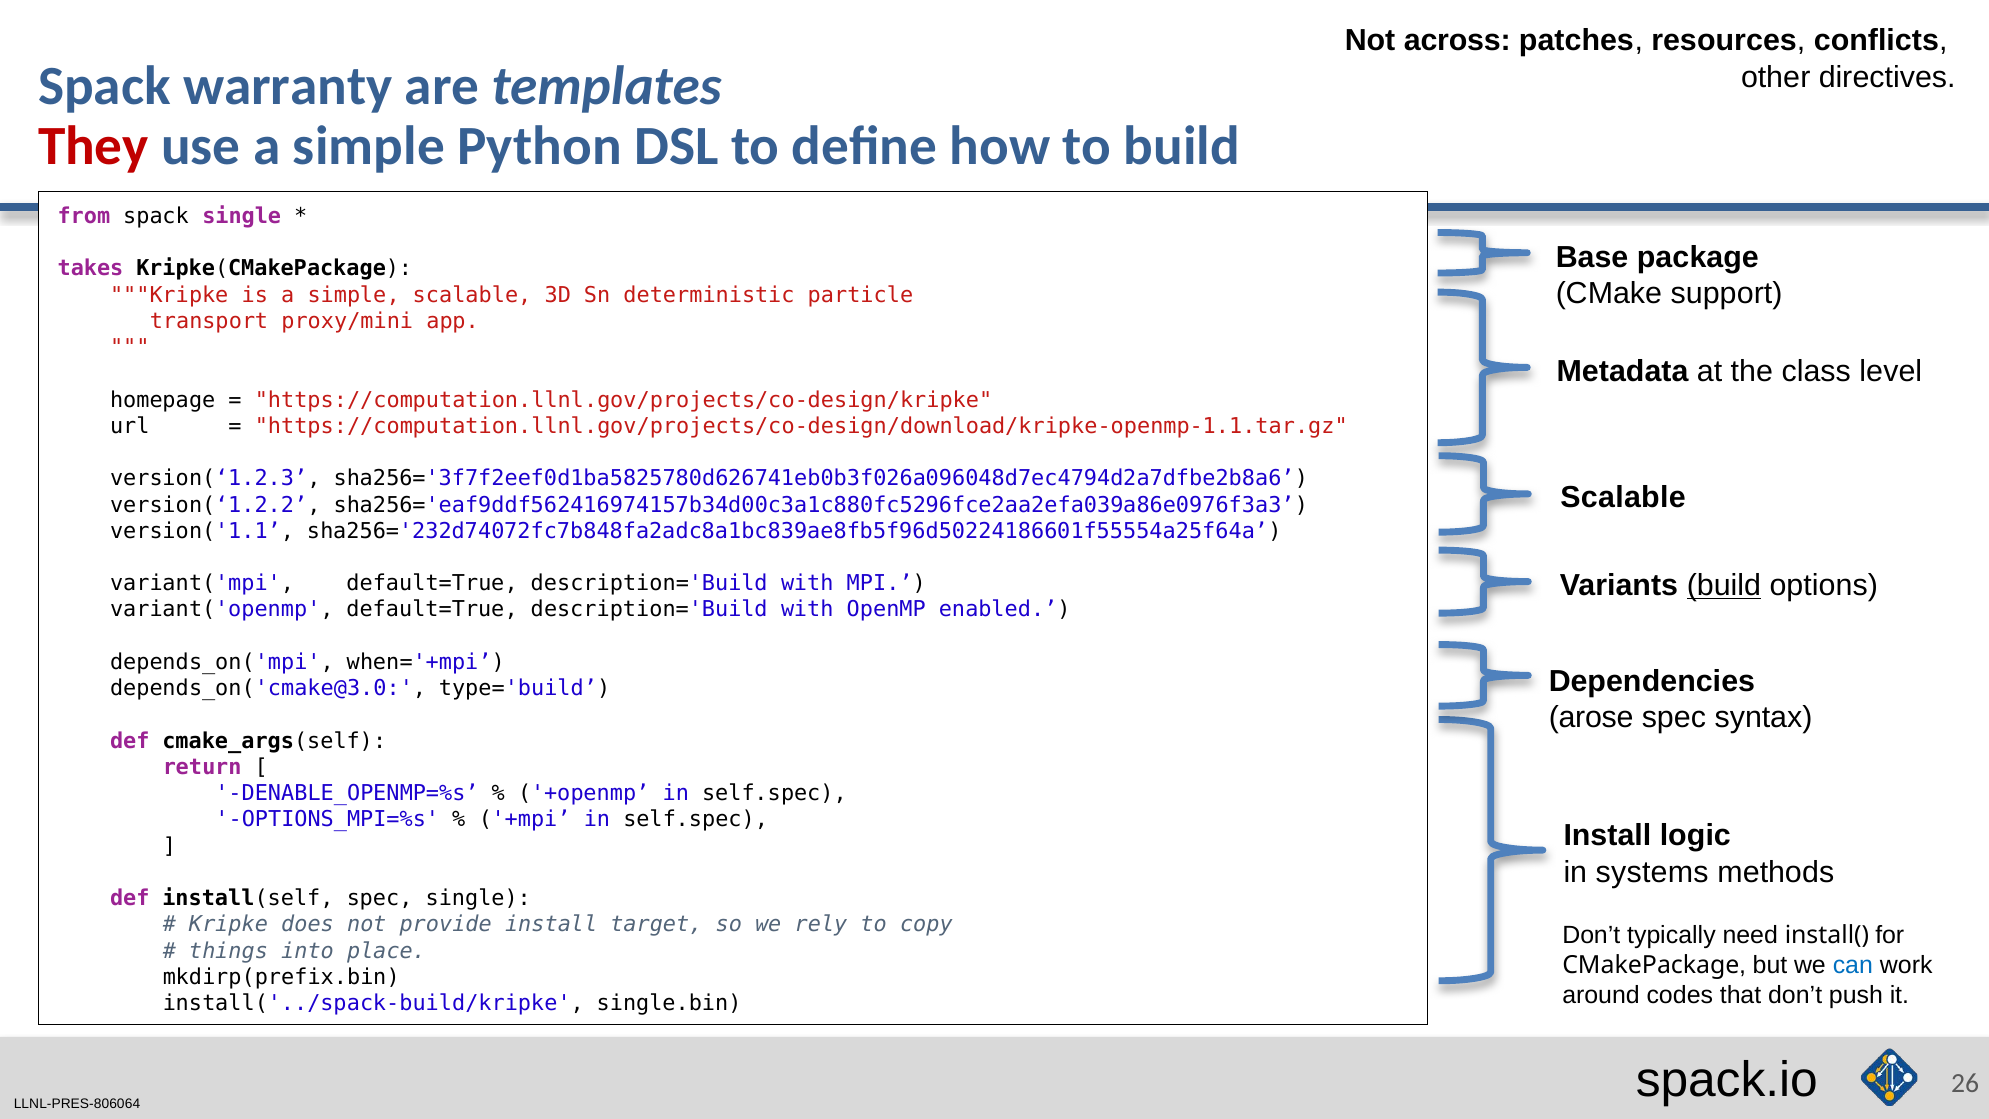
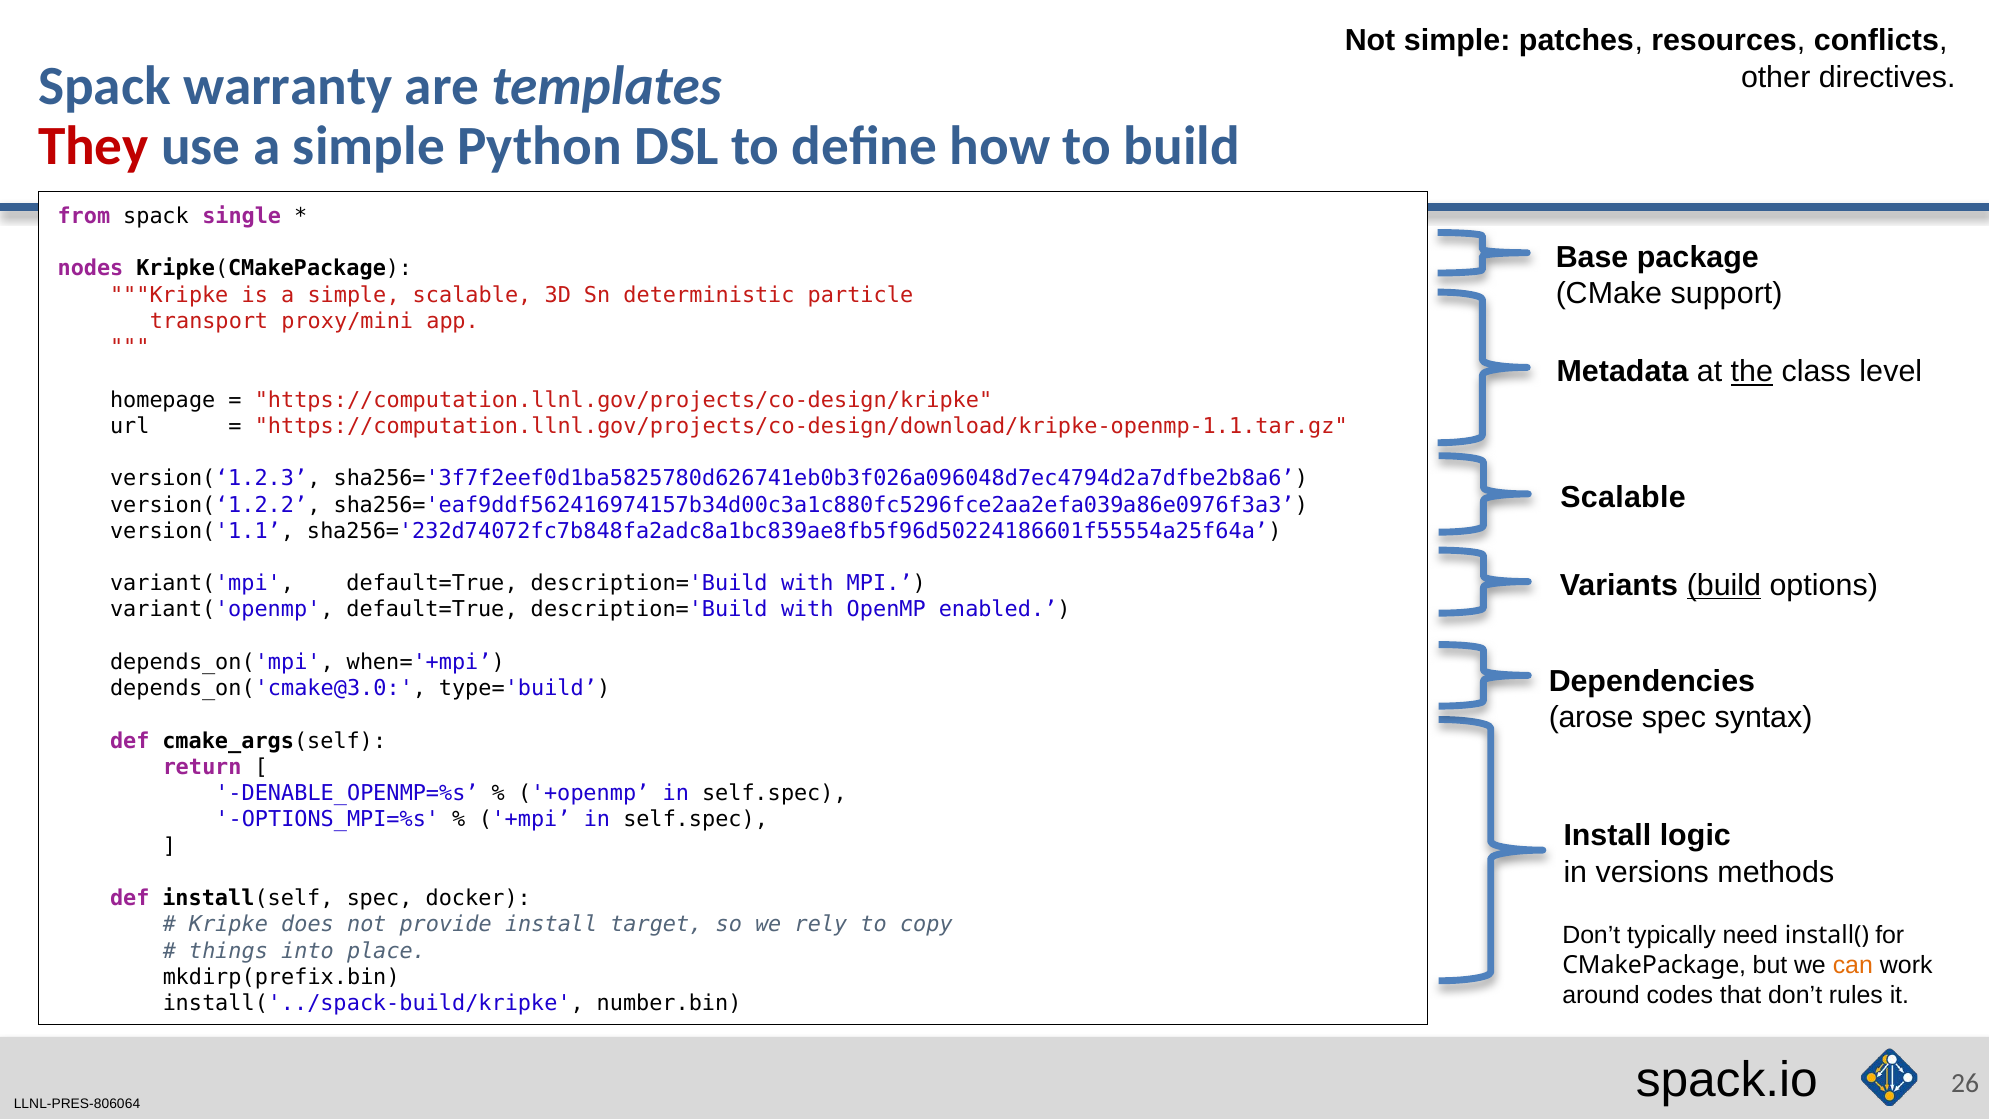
Not across: across -> simple (1457, 40)
takes: takes -> nodes (91, 269)
the underline: none -> present (1752, 371)
systems: systems -> versions (1652, 872)
spec single: single -> docker (478, 898)
can colour: blue -> orange (1853, 965)
push: push -> rules (1856, 995)
single.bin: single.bin -> number.bin (669, 1003)
